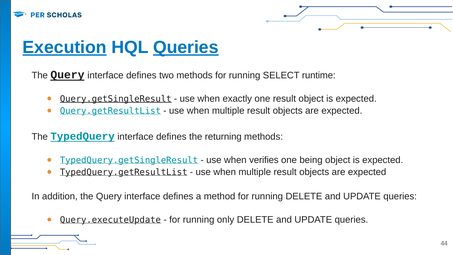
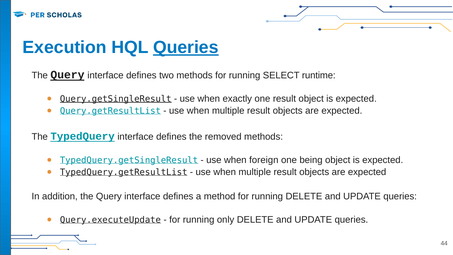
Execution underline: present -> none (65, 47)
returning: returning -> removed (223, 137)
verifies: verifies -> foreign (264, 160)
